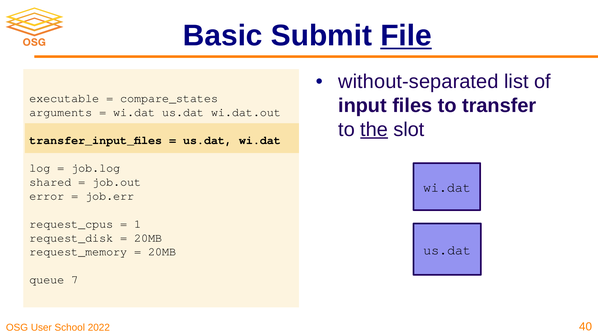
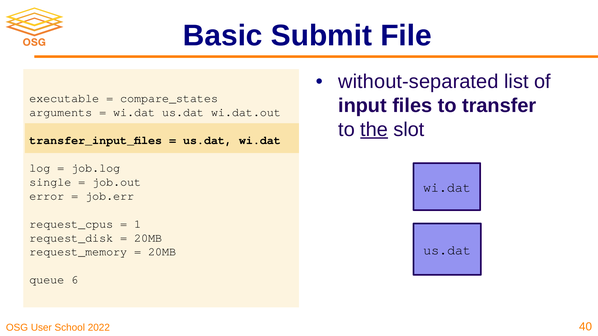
File underline: present -> none (406, 36)
shared: shared -> single (50, 182)
7: 7 -> 6 (75, 280)
